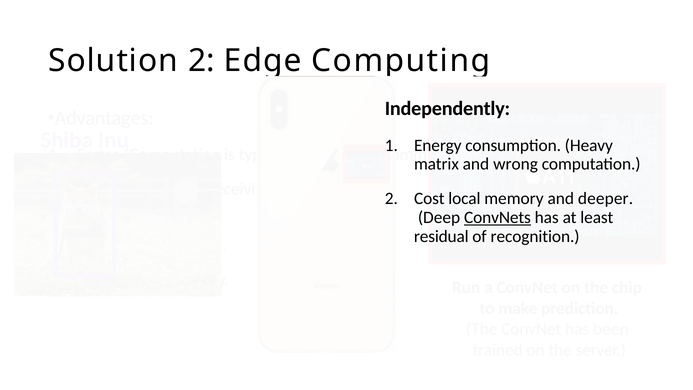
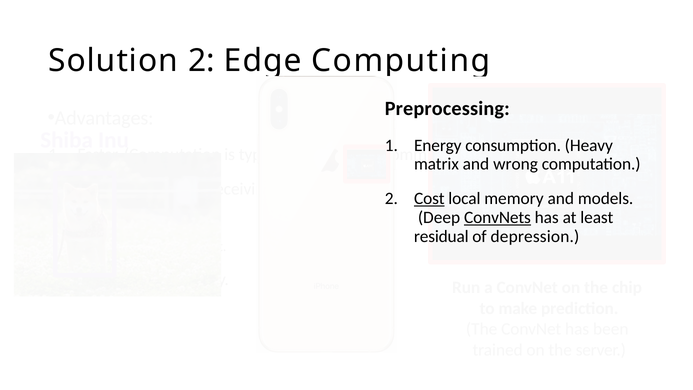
Independently: Independently -> Preprocessing (447, 109)
Cost underline: none -> present (429, 199)
deeper: deeper -> models (606, 199)
recognition: recognition -> depression (535, 236)
